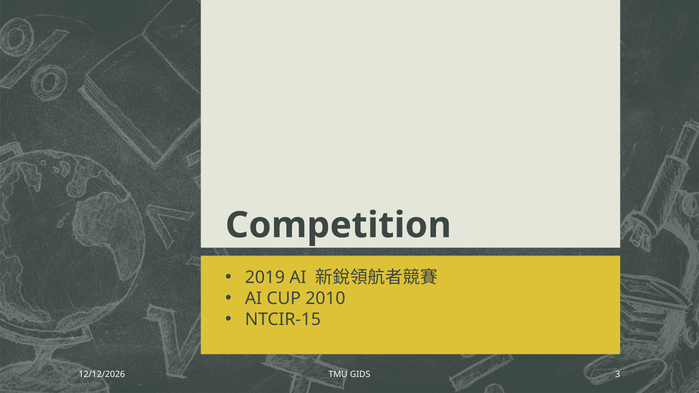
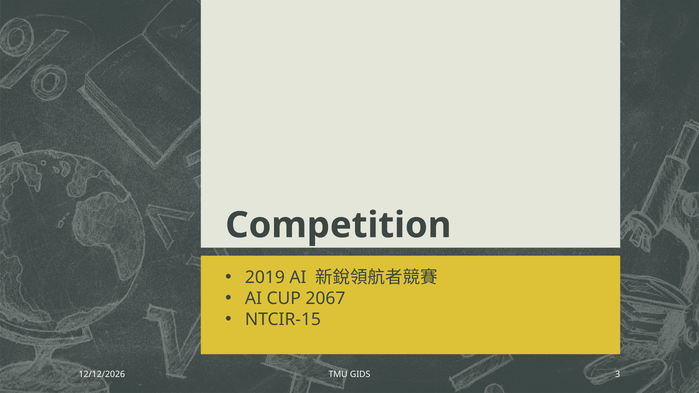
2010: 2010 -> 2067 (325, 298)
